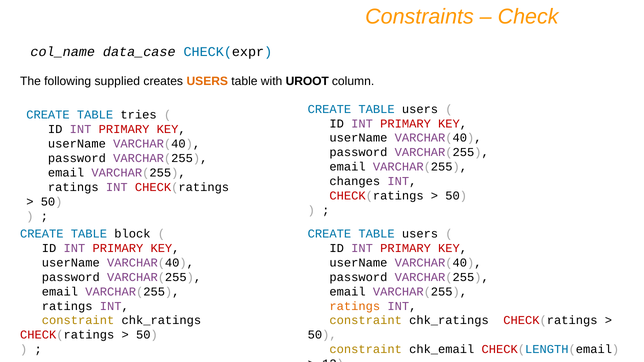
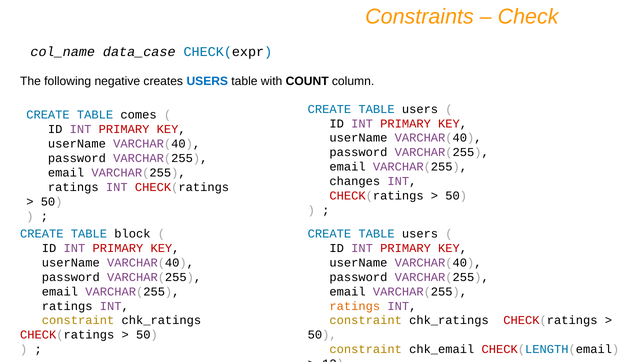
supplied: supplied -> negative (117, 81)
USERS colour: orange -> blue (207, 81)
UROOT: UROOT -> COUNT (307, 81)
tries: tries -> comes (139, 115)
